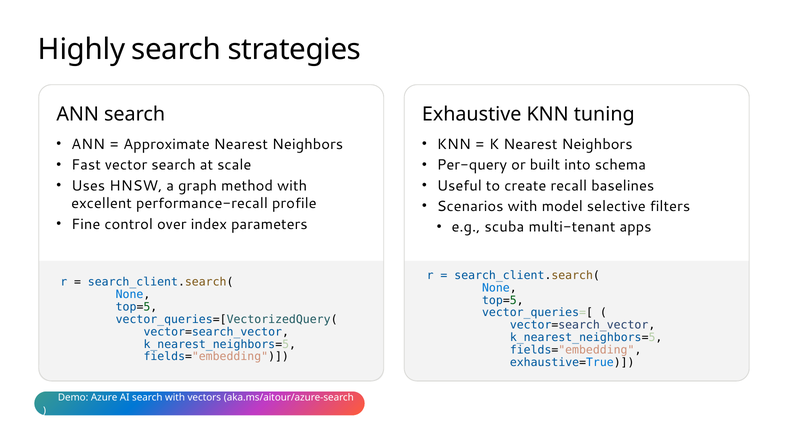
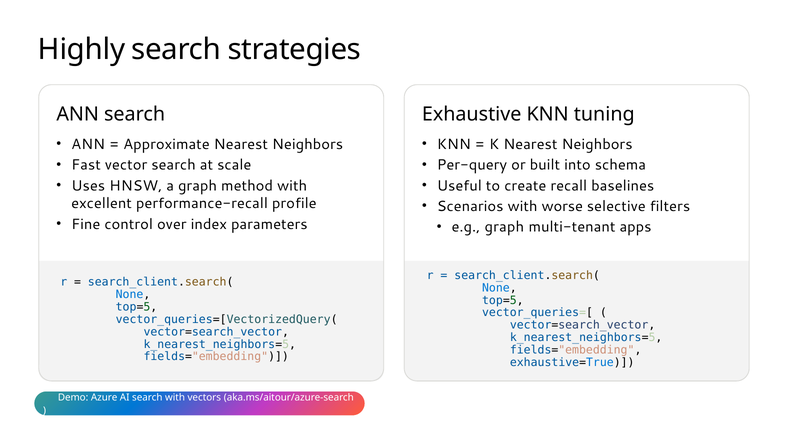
model: model -> worse (562, 207)
e.g scuba: scuba -> graph (504, 227)
